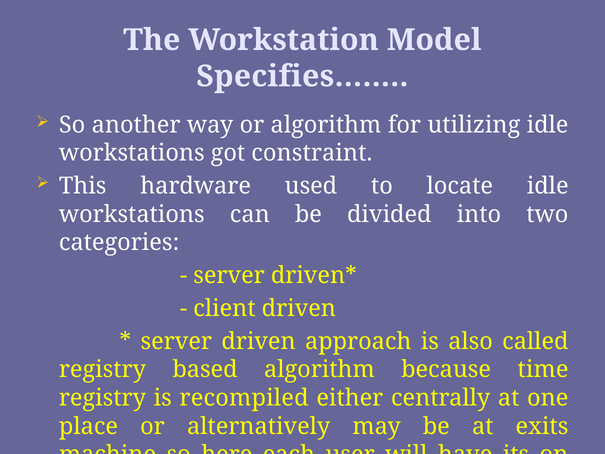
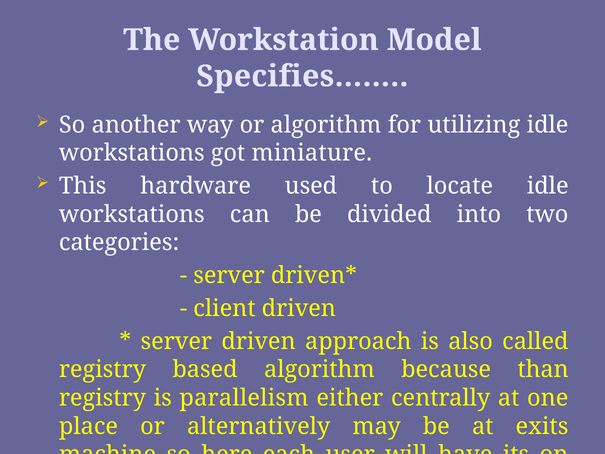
constraint: constraint -> miniature (312, 153)
time: time -> than (543, 370)
recompiled: recompiled -> parallelism (244, 398)
